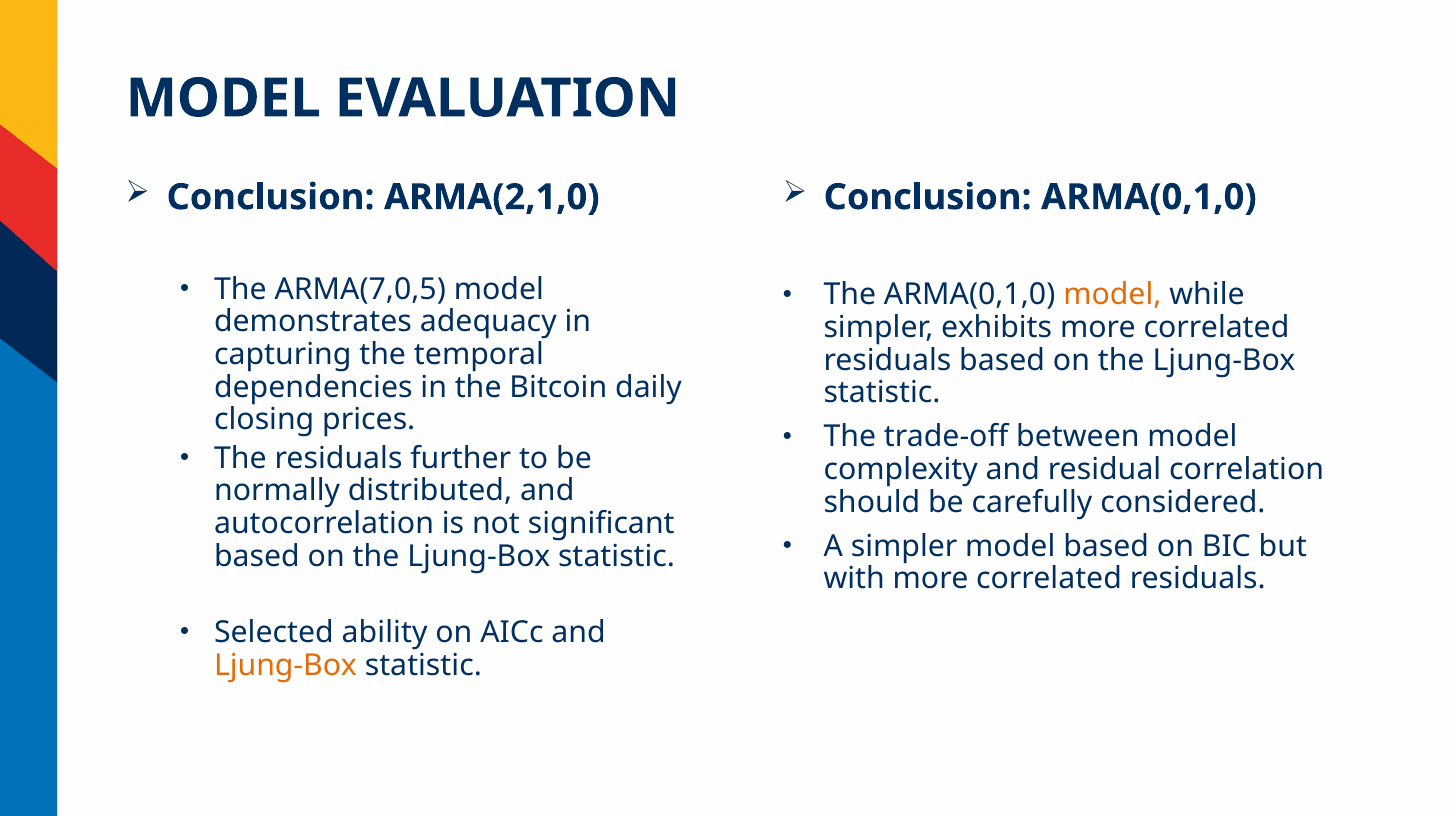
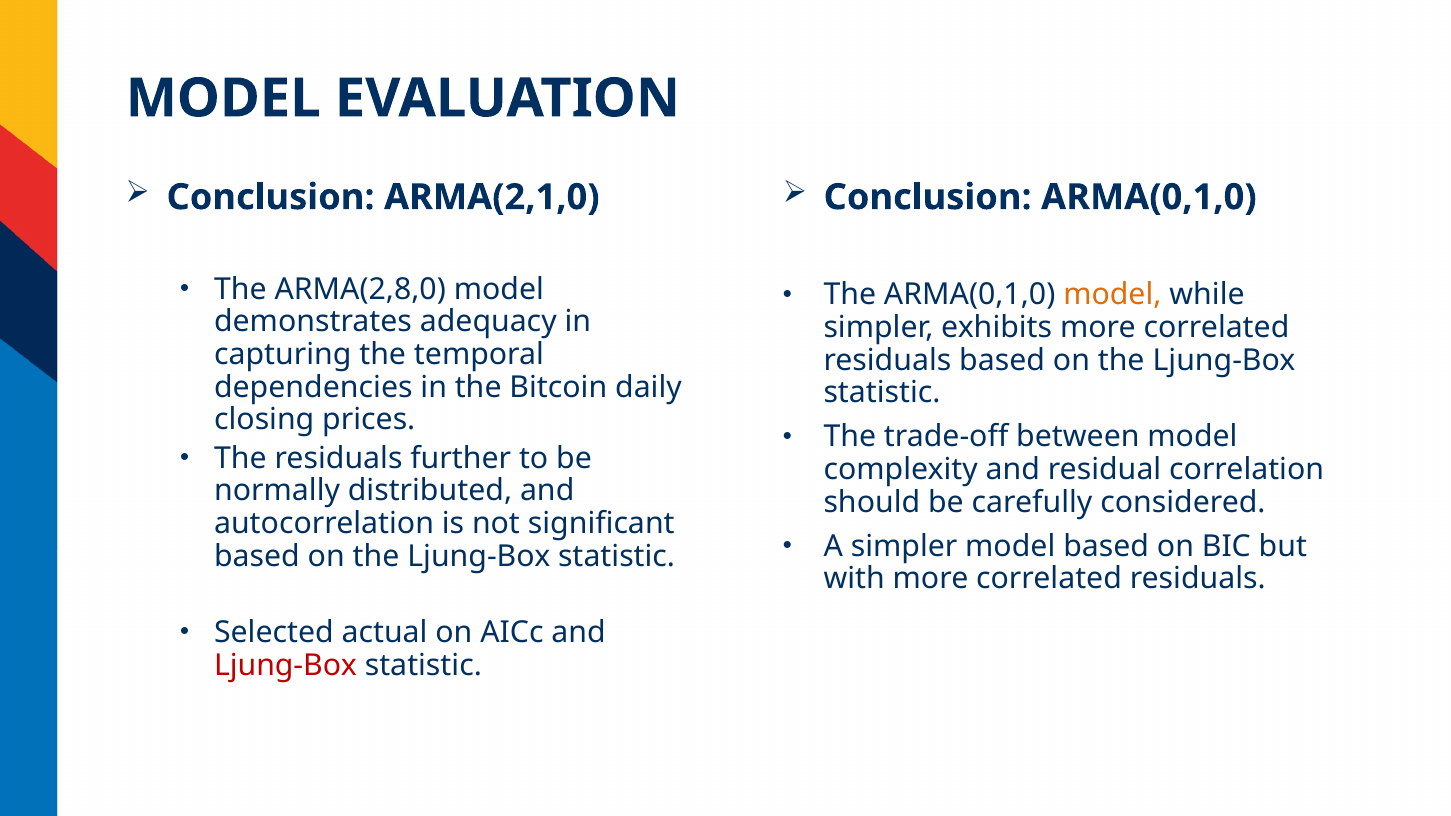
ARMA(7,0,5: ARMA(7,0,5 -> ARMA(2,8,0 (360, 289)
ability: ability -> actual (385, 633)
Ljung-Box colour: orange -> red (286, 665)
